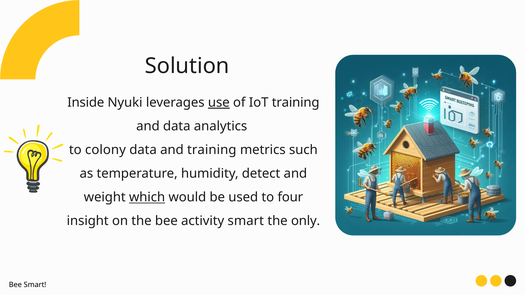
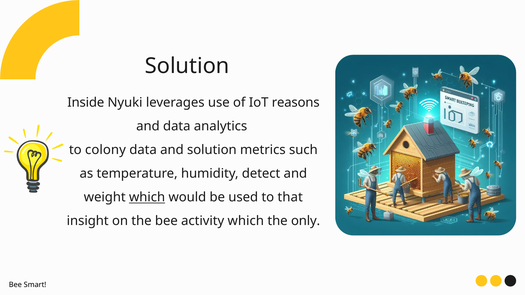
use underline: present -> none (219, 103)
IoT training: training -> reasons (296, 103)
and training: training -> solution (212, 150)
four: four -> that (290, 198)
activity smart: smart -> which (246, 221)
